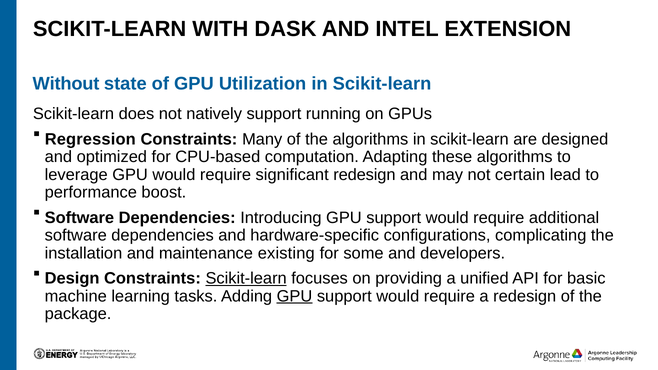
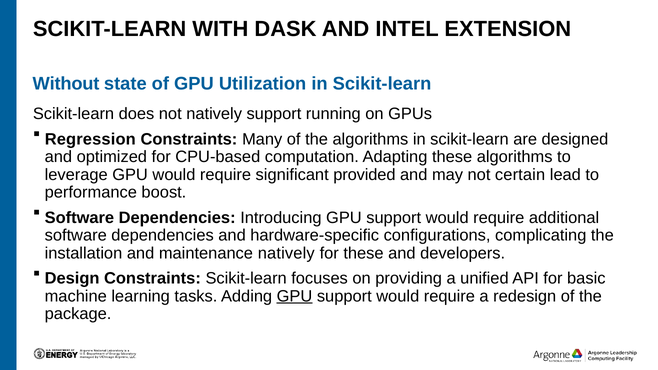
significant redesign: redesign -> provided (364, 175)
maintenance existing: existing -> natively (286, 253)
for some: some -> these (363, 253)
Scikit-learn underline: present -> none (246, 278)
